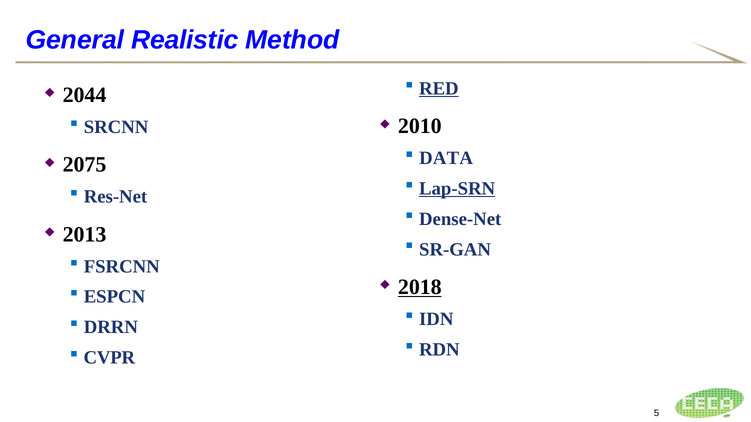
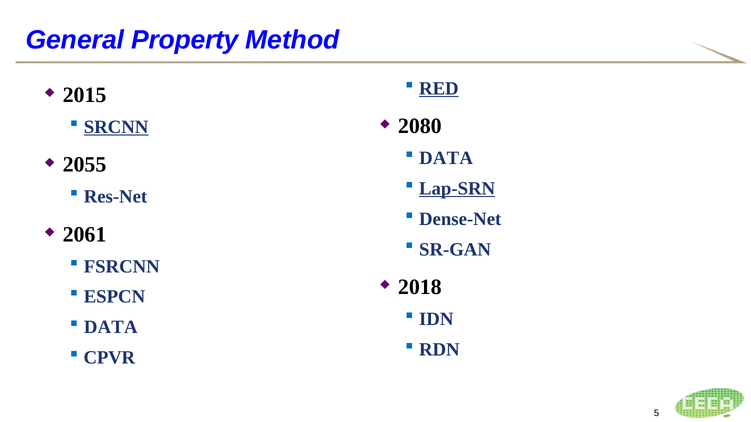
Realistic: Realistic -> Property (185, 40)
2044: 2044 -> 2015 (85, 95)
SRCNN underline: none -> present (116, 127)
2010: 2010 -> 2080 (420, 126)
2075: 2075 -> 2055 (85, 165)
2013: 2013 -> 2061 (85, 235)
2018 underline: present -> none (420, 287)
DRRN: DRRN -> DATA (111, 328)
CVPR: CVPR -> CPVR (109, 358)
